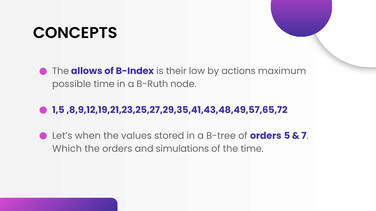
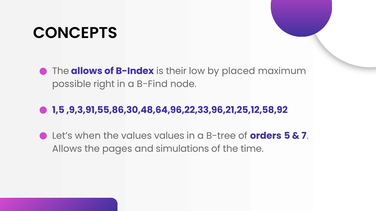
actions: actions -> placed (238, 71)
possible time: time -> right (104, 84)
B-Ruth: B-Ruth -> B-Find (152, 84)
,8,9,12,19,21,23,25,27,29,35,41,43,48,49,57,65,72: ,8,9,12,19,21,23,25,27,29,35,41,43,48,49,57,65,72 -> ,9,3,91,55,86,30,48,64,96,22,33,96,21,25,12,58,92 (177, 110)
values stored: stored -> values (169, 136)
Which: Which -> Allows (67, 149)
the orders: orders -> pages (117, 149)
